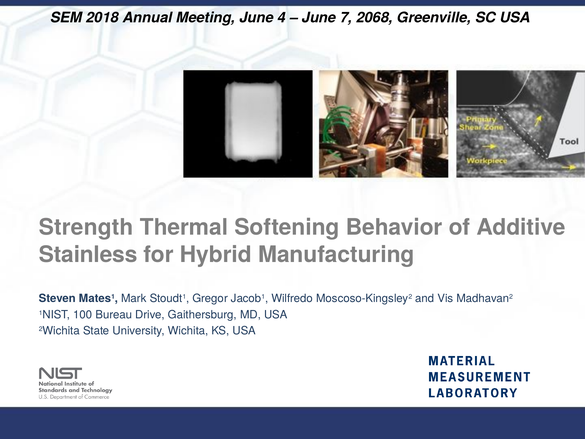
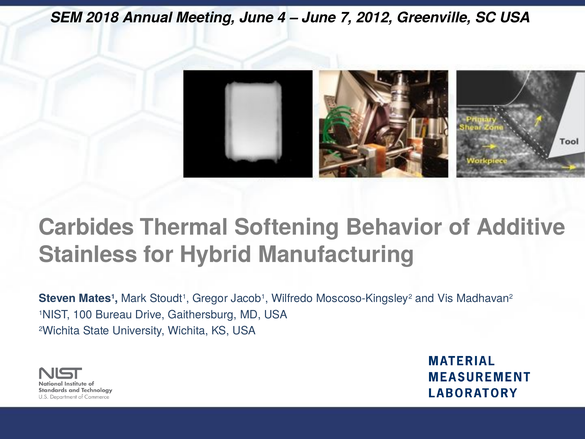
2068: 2068 -> 2012 (375, 18)
Strength: Strength -> Carbides (86, 227)
